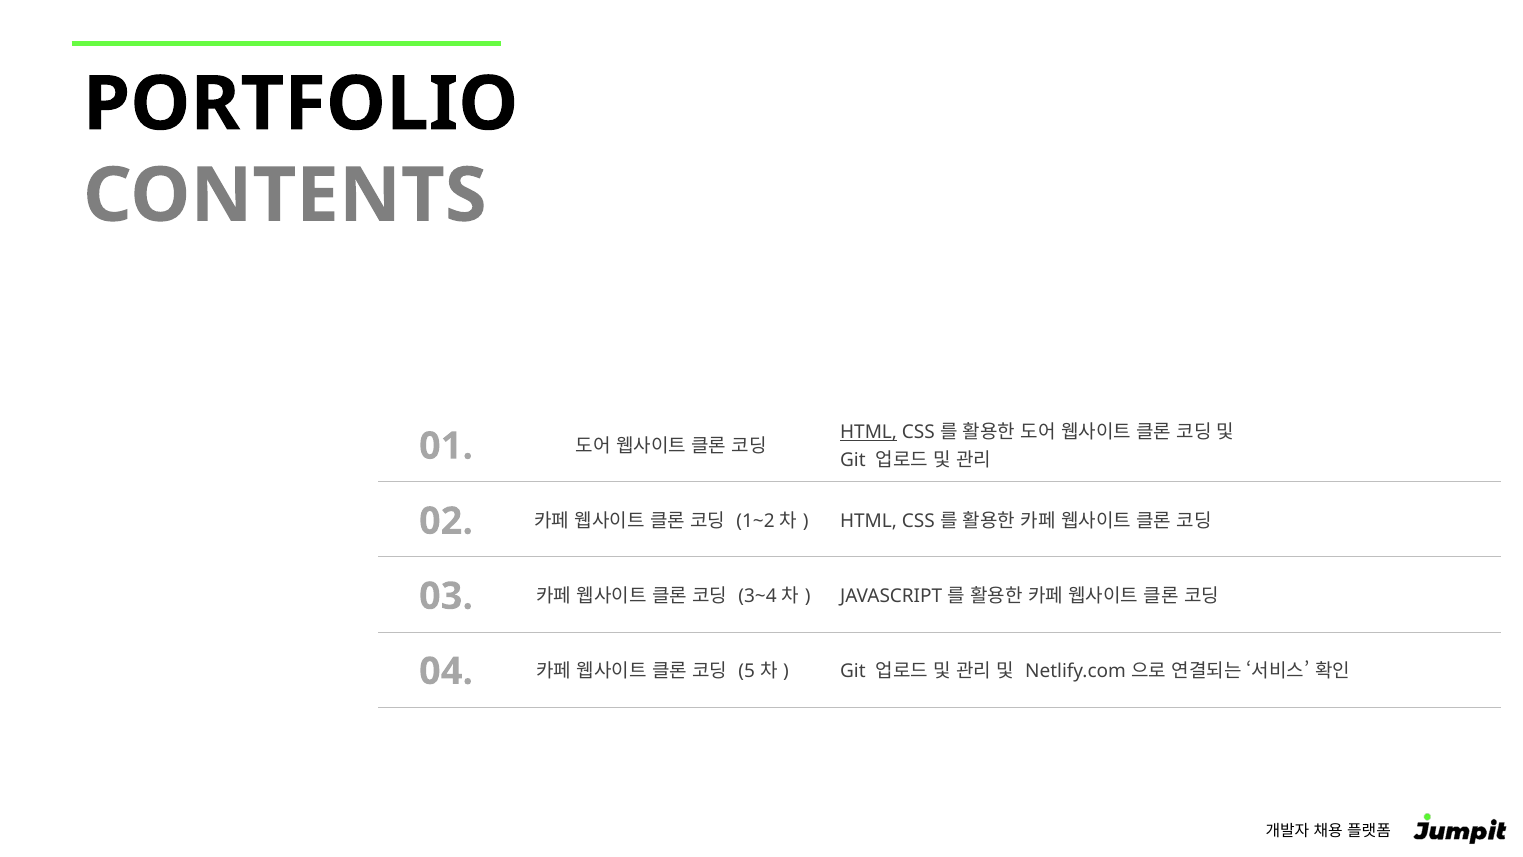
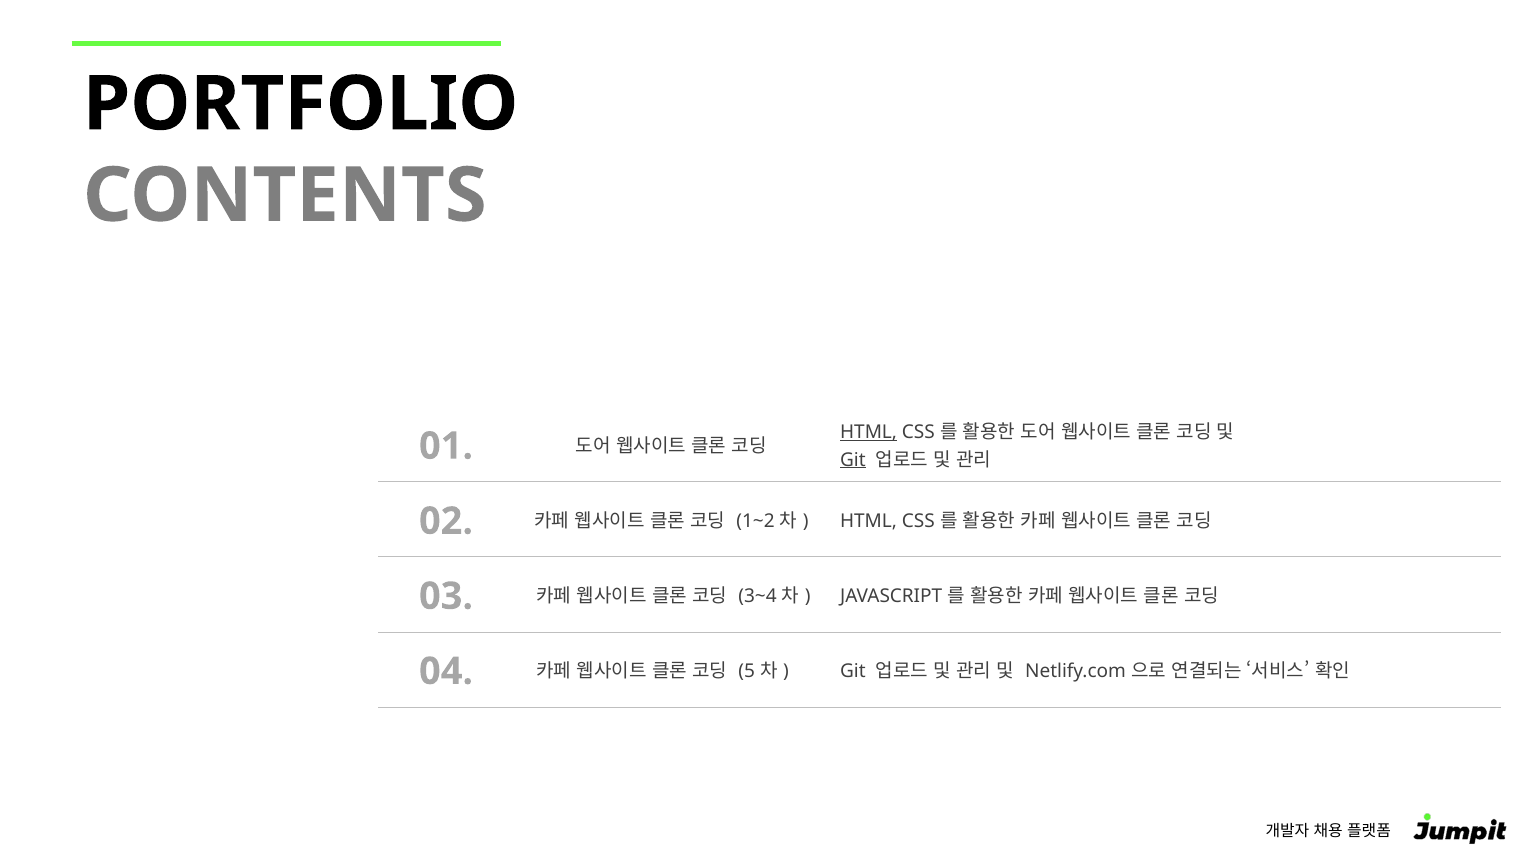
Git underline: none -> present (853, 460)
